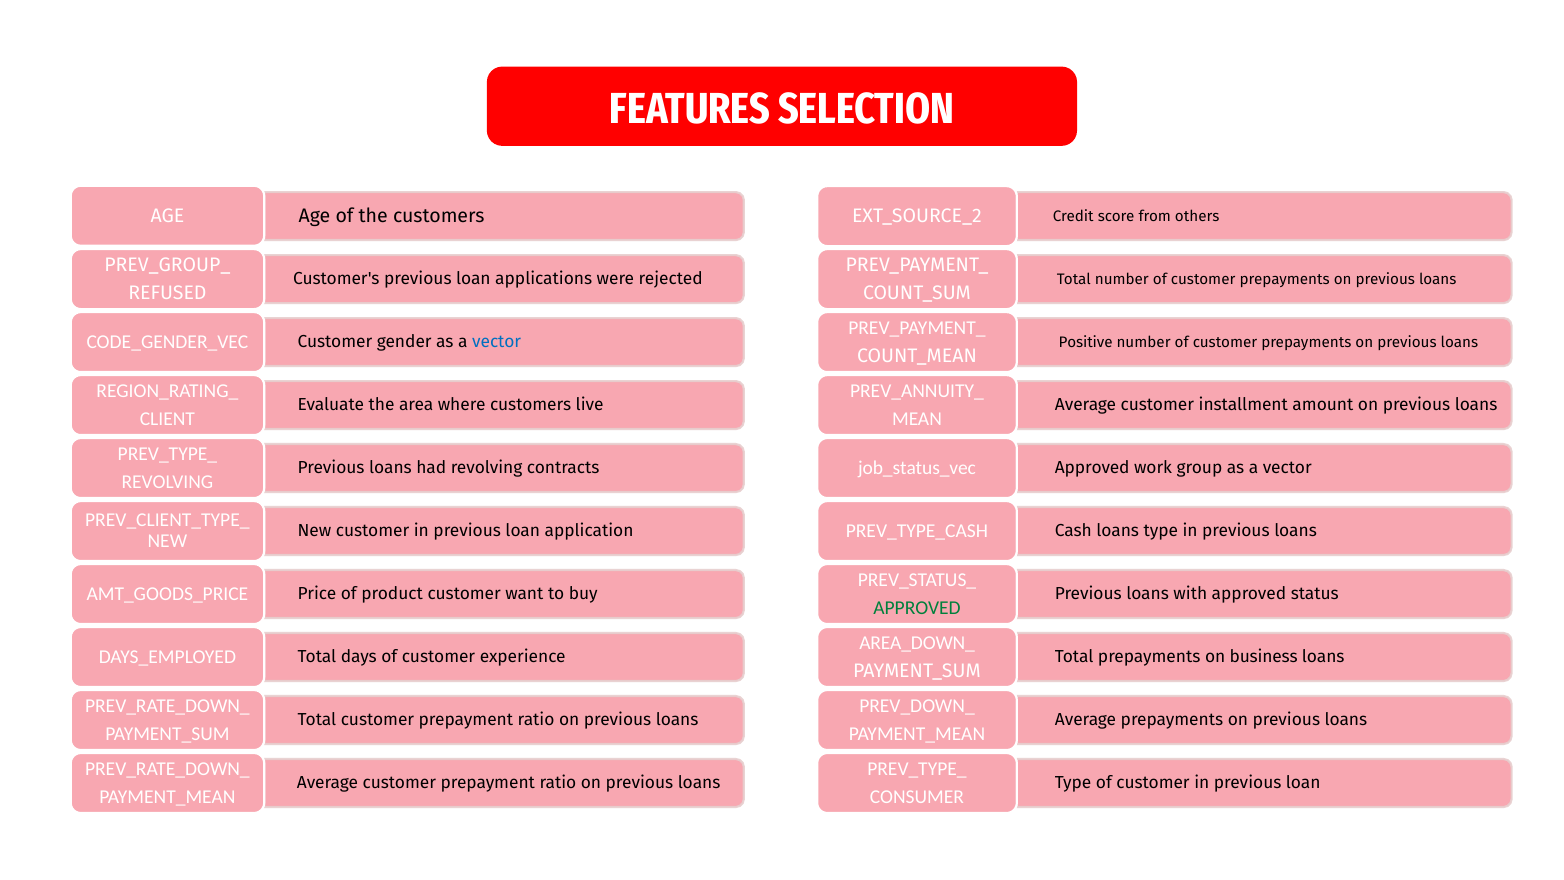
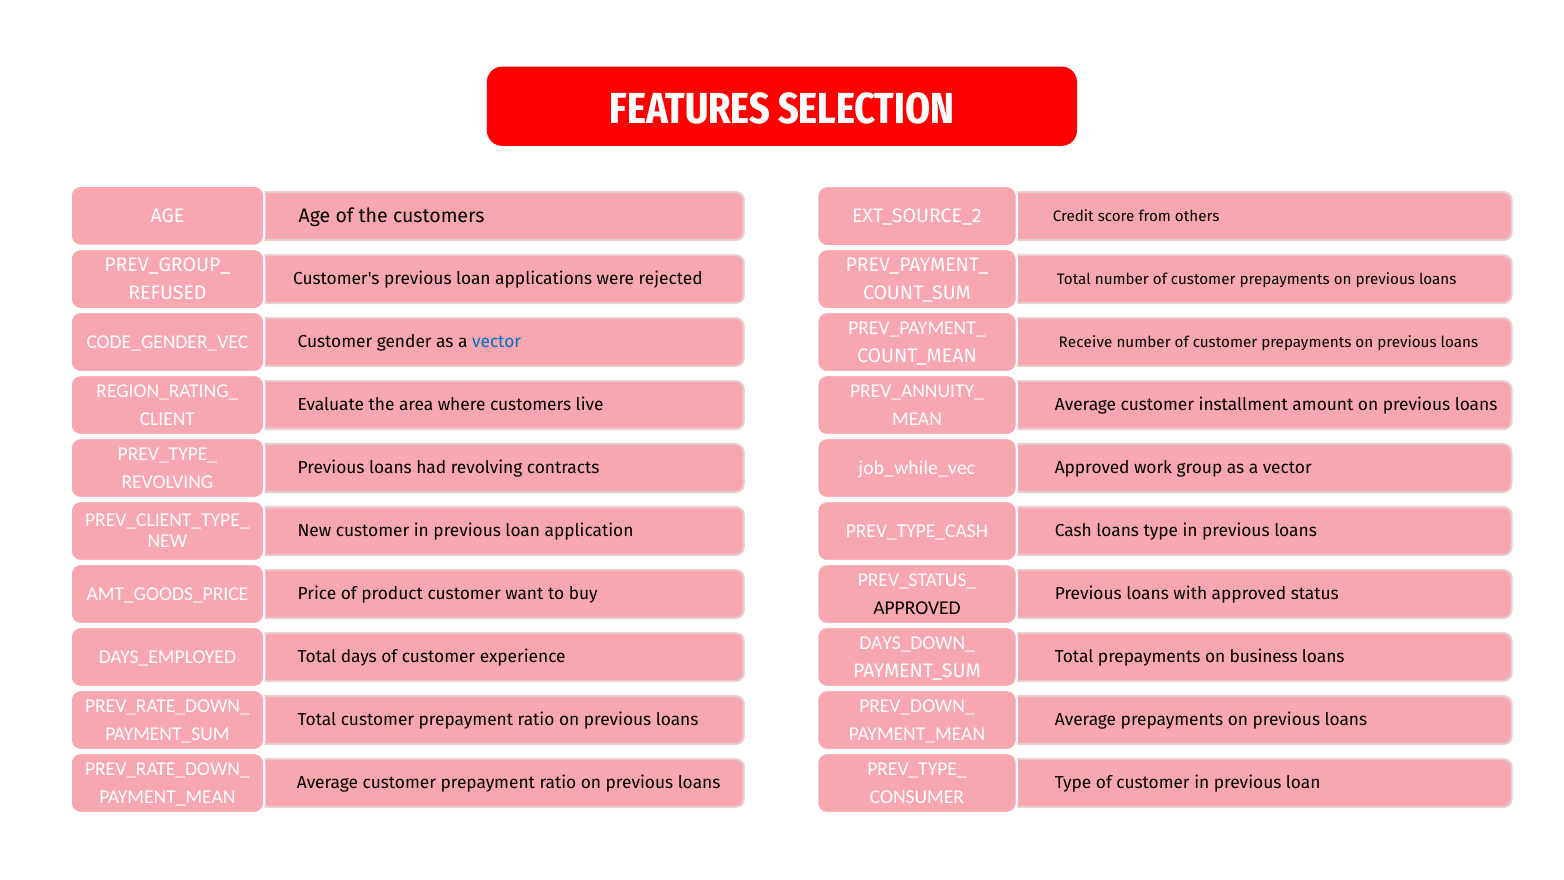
Positive: Positive -> Receive (1085, 342)
job_status_vec: job_status_vec -> job_while_vec (917, 468)
APPROVED colour: green -> black (917, 608)
AREA_DOWN_: AREA_DOWN_ -> DAYS_DOWN_ (917, 643)
